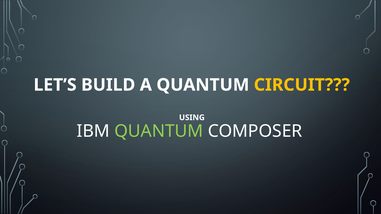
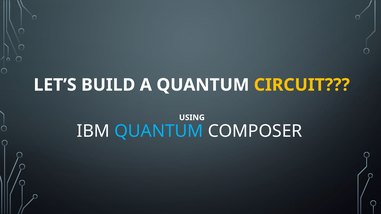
QUANTUM colour: light green -> light blue (159, 131)
